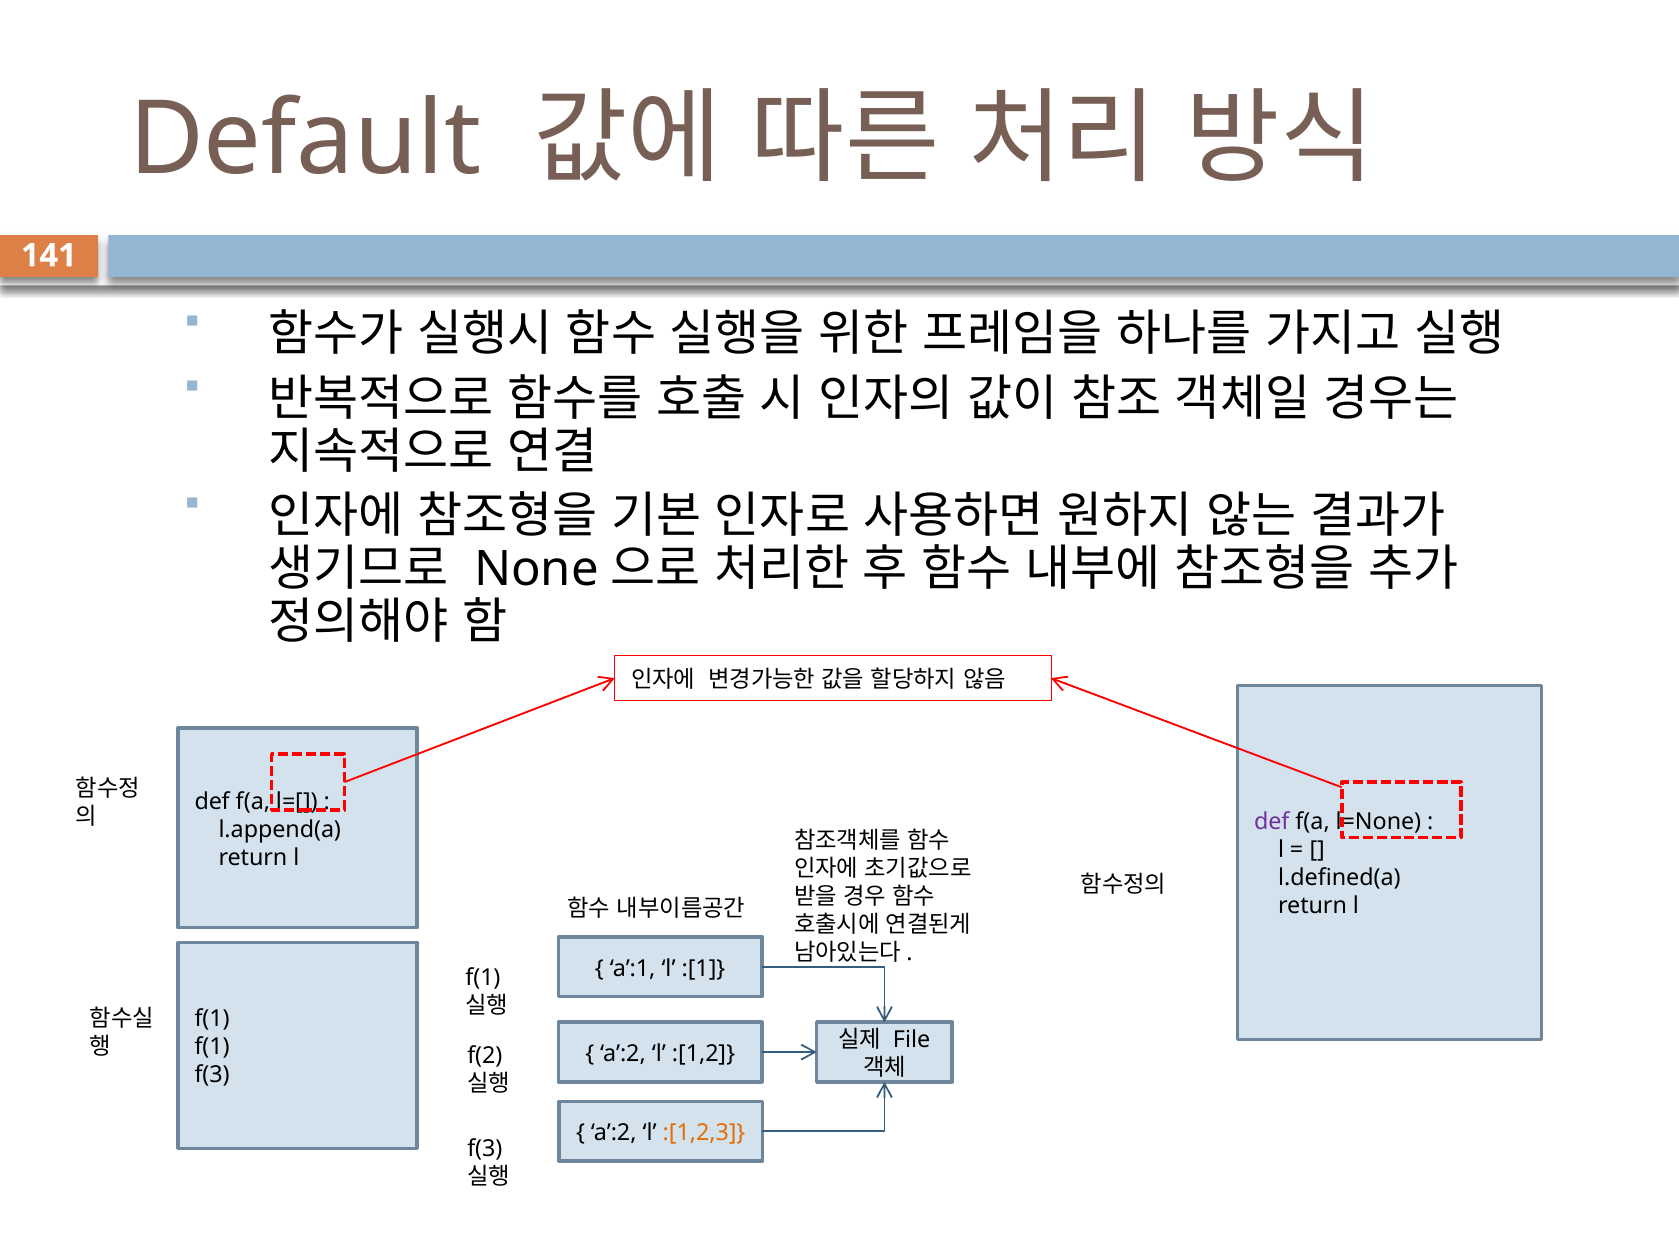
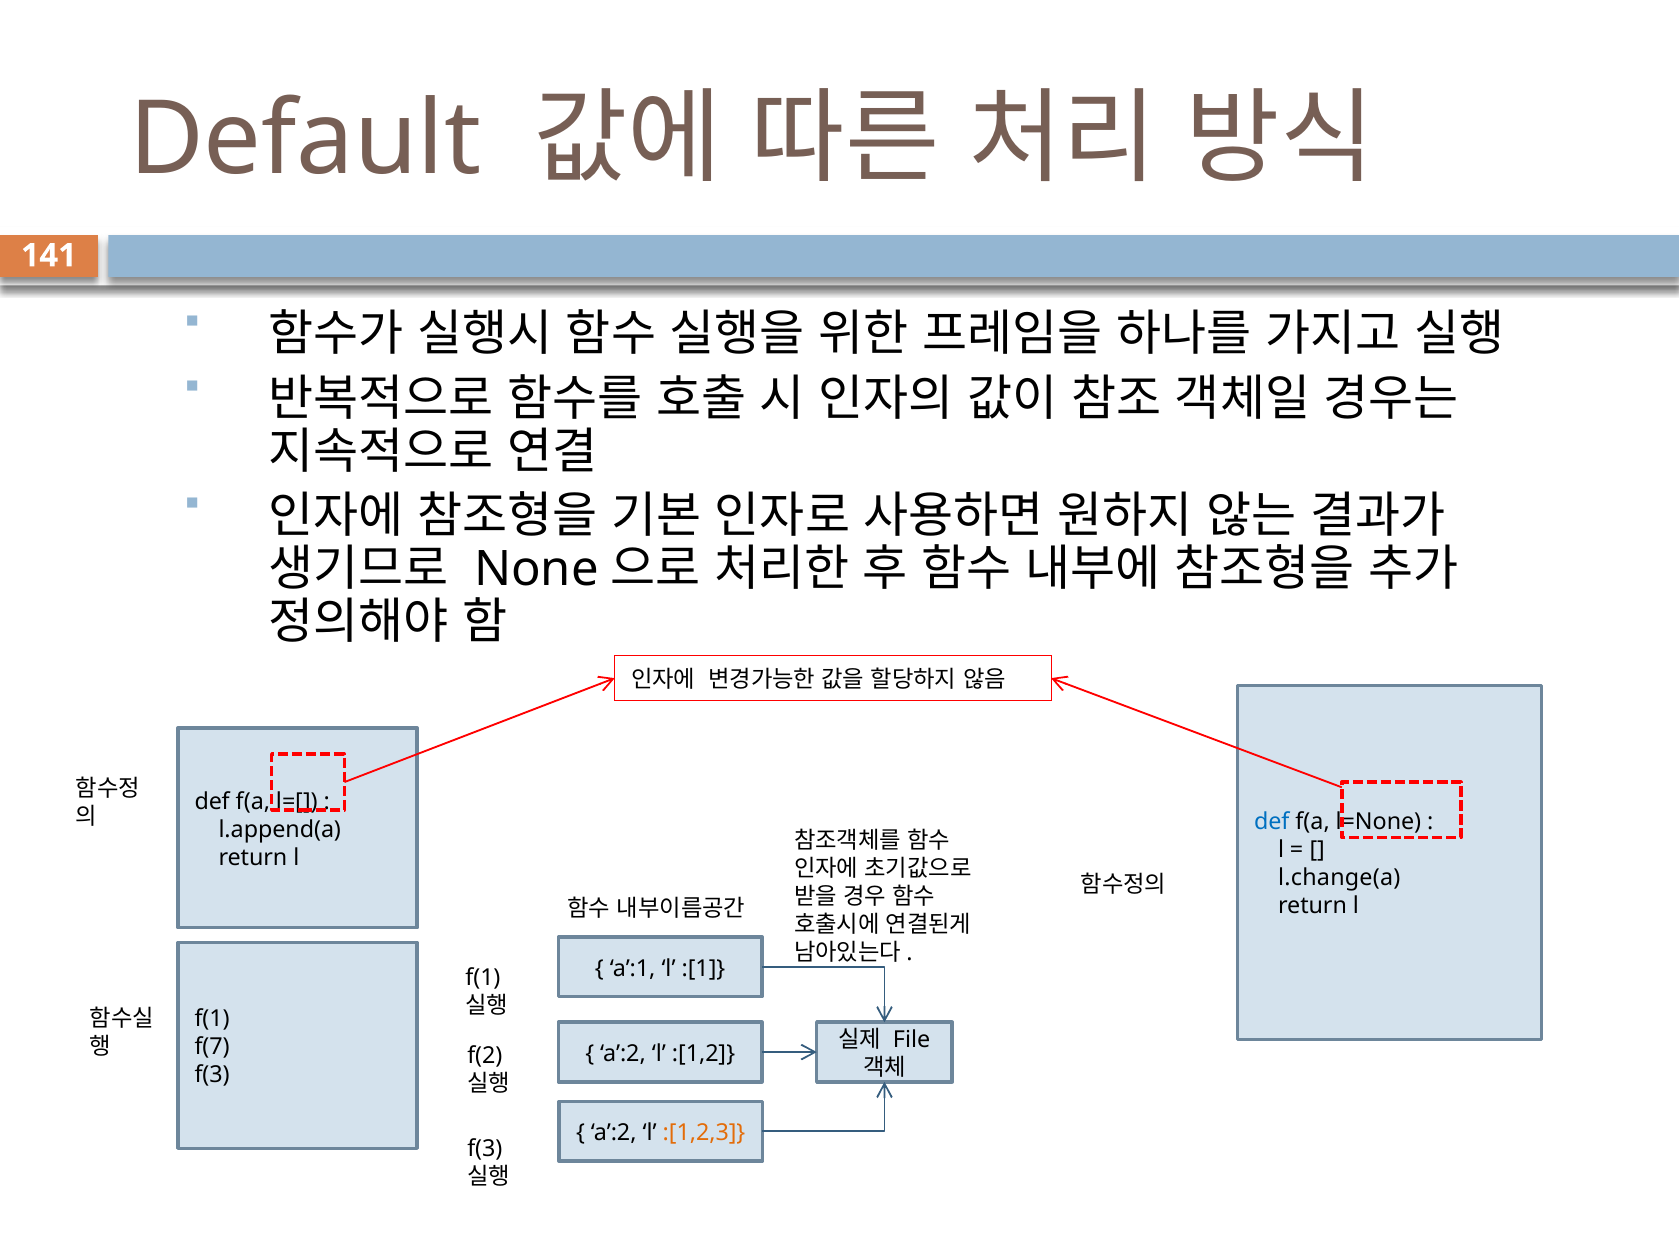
def colour: purple -> blue (1272, 822)
l.defined(a: l.defined(a -> l.change(a (1339, 878)
f(1: f(1 -> f(7 (212, 1047)
